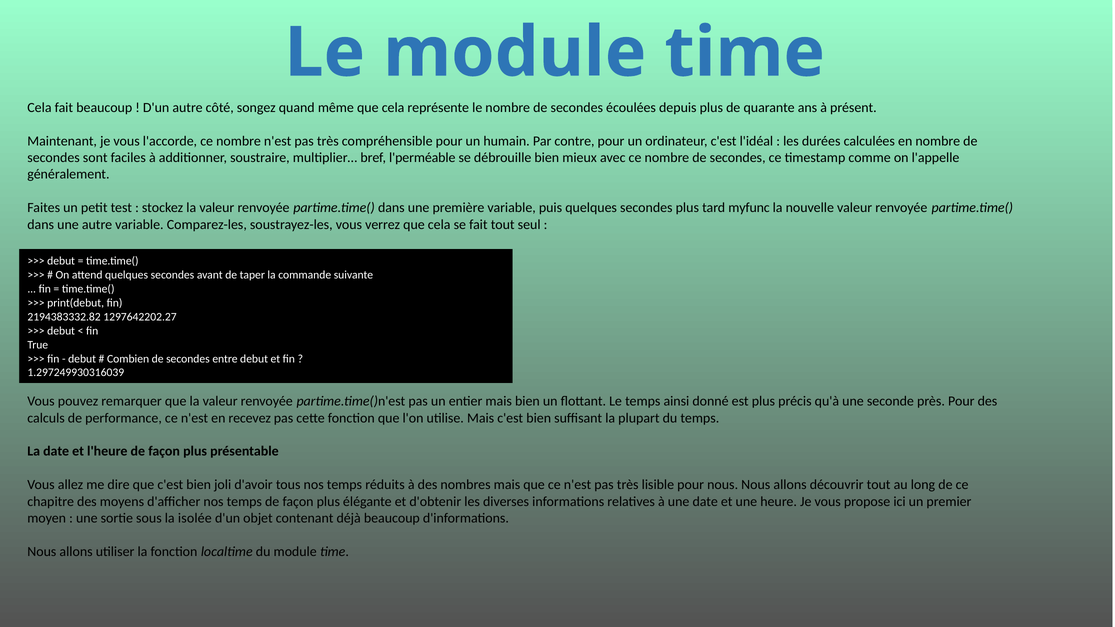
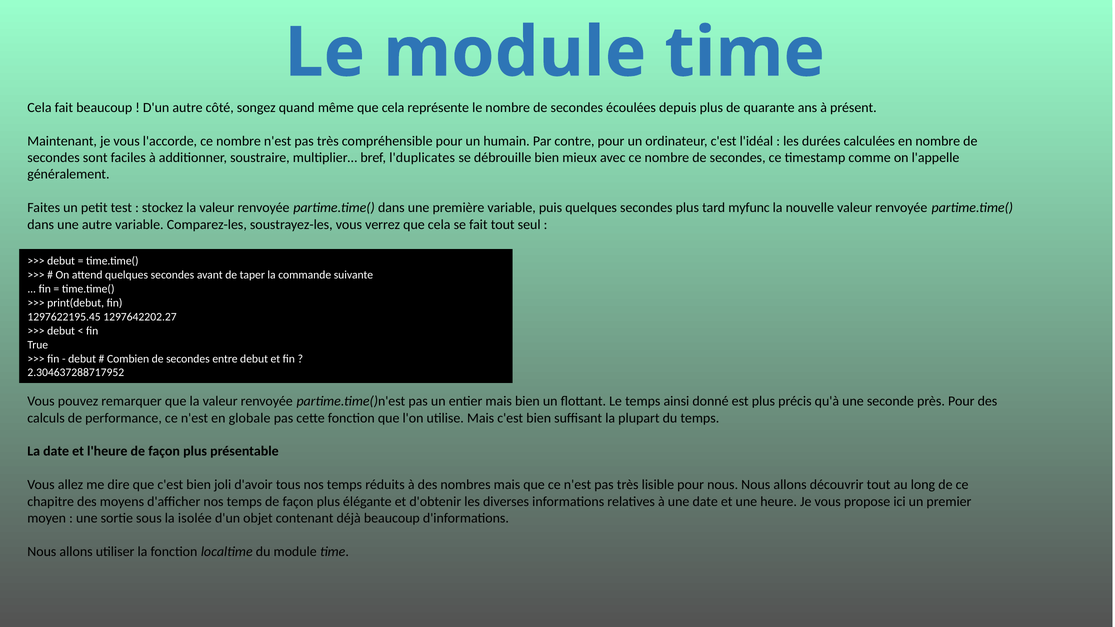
l'perméable: l'perméable -> l'duplicates (422, 158)
2194383332.82: 2194383332.82 -> 1297622195.45 (64, 317)
1.297249930316039: 1.297249930316039 -> 2.304637288717952 (76, 373)
recevez: recevez -> globale (250, 418)
